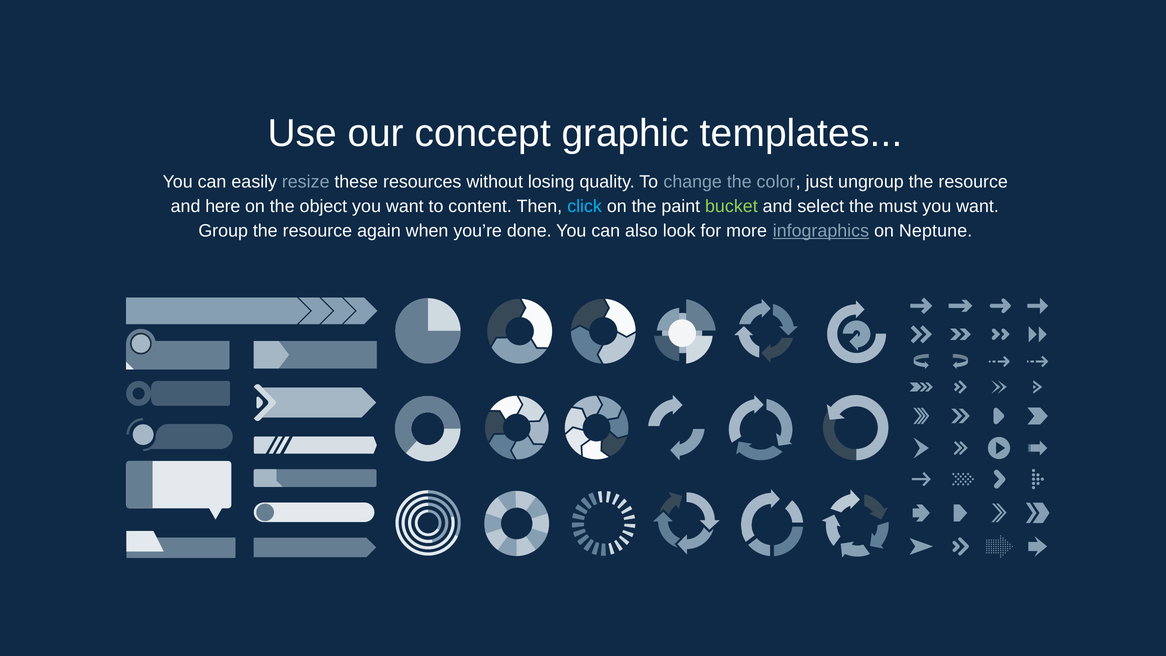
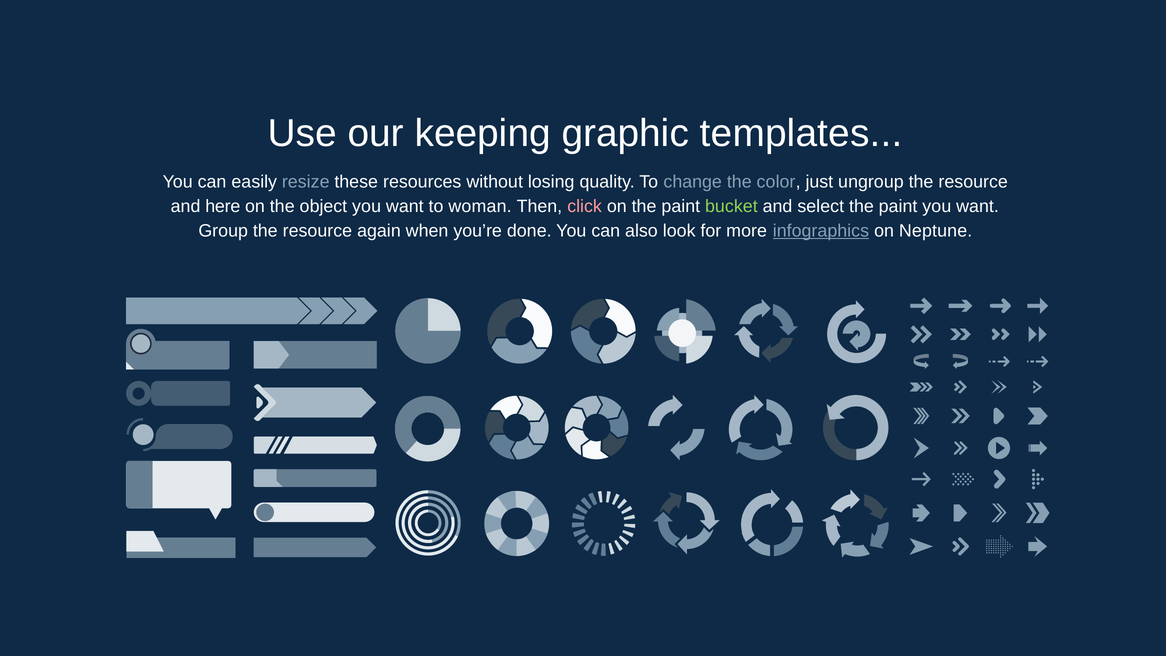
concept: concept -> keeping (483, 133)
content: content -> woman (480, 206)
click colour: light blue -> pink (585, 206)
select the must: must -> paint (898, 206)
